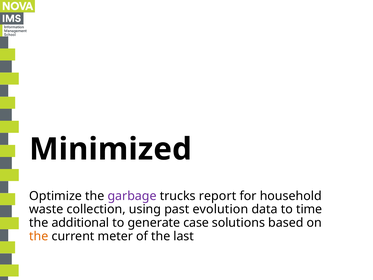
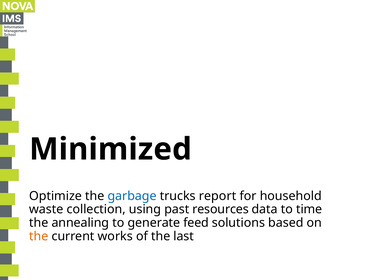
garbage colour: purple -> blue (132, 196)
evolution: evolution -> resources (221, 209)
additional: additional -> annealing (80, 223)
case: case -> feed (196, 223)
meter: meter -> works (115, 236)
